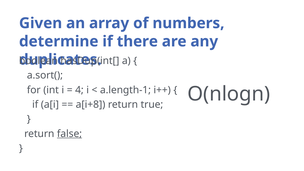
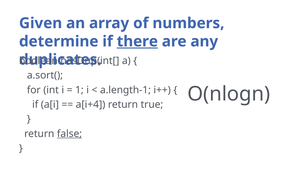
there underline: none -> present (137, 41)
4: 4 -> 1 (79, 90)
a[i+8: a[i+8 -> a[i+4 (91, 105)
